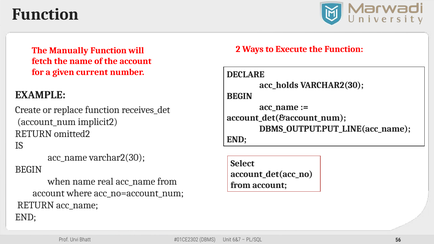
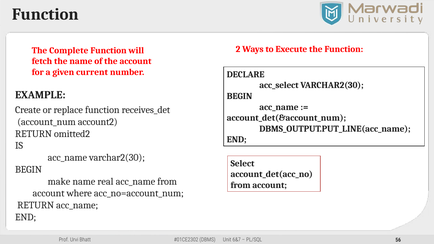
Manually: Manually -> Complete (69, 50)
acc_holds: acc_holds -> acc_select (279, 85)
implicit2: implicit2 -> account2 (98, 122)
when: when -> make (59, 182)
